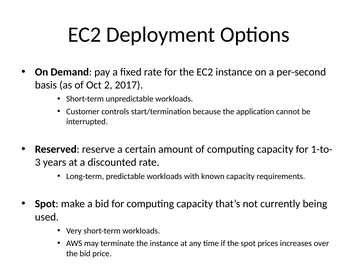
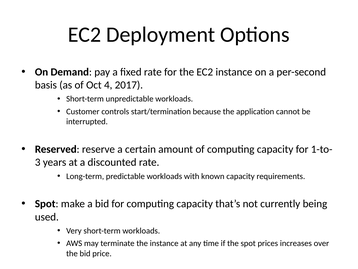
2: 2 -> 4 (108, 85)
